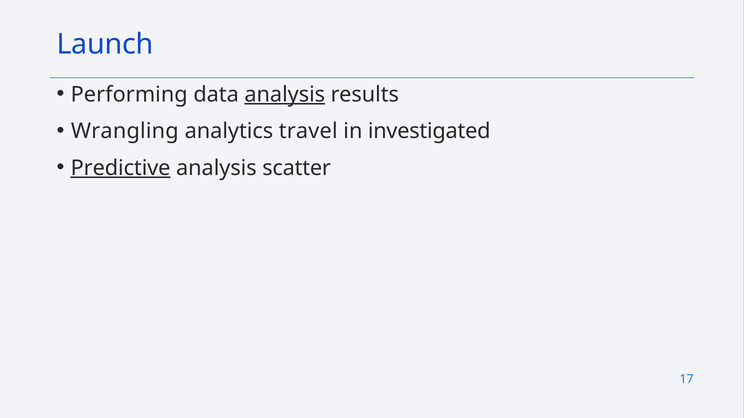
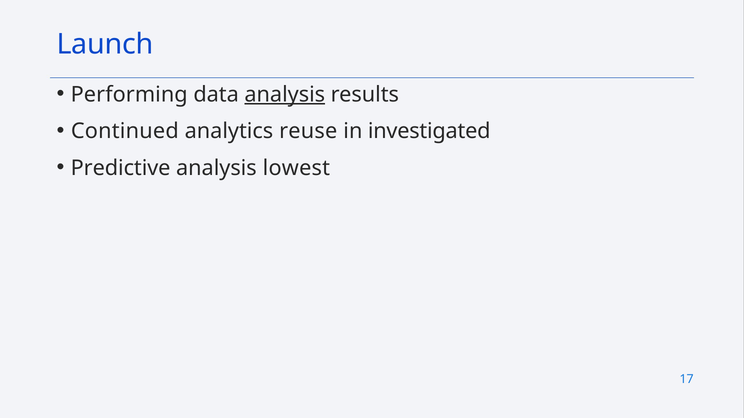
Wrangling: Wrangling -> Continued (125, 131)
travel: travel -> reuse (308, 131)
Predictive underline: present -> none (121, 168)
scatter: scatter -> lowest (296, 168)
